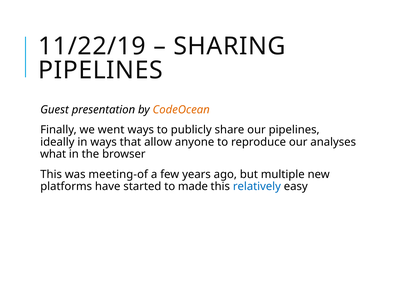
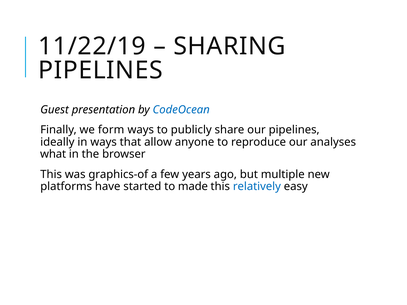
CodeOcean colour: orange -> blue (181, 110)
went: went -> form (111, 130)
meeting-of: meeting-of -> graphics-of (118, 174)
